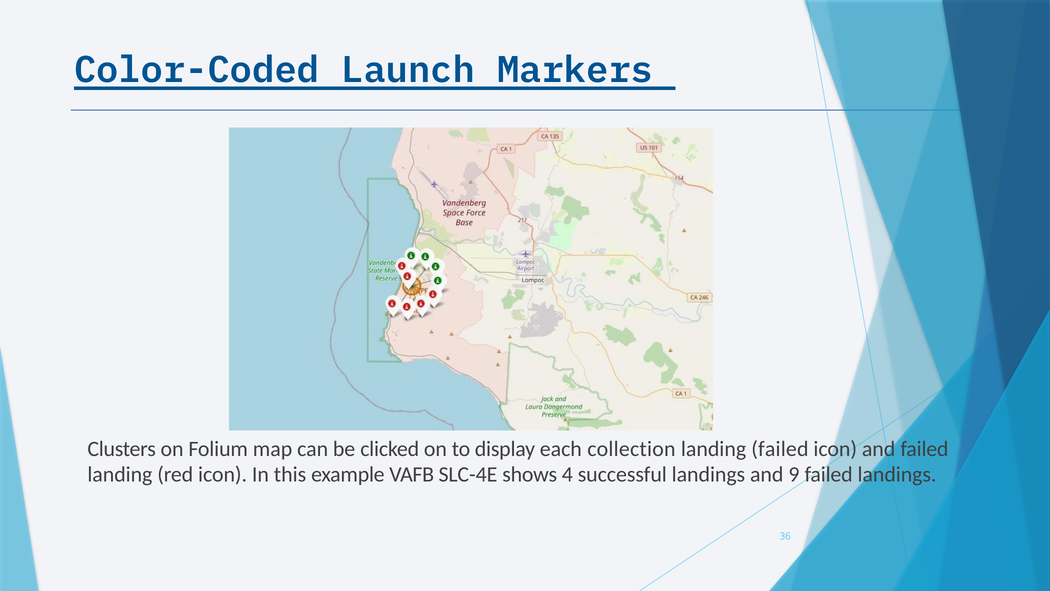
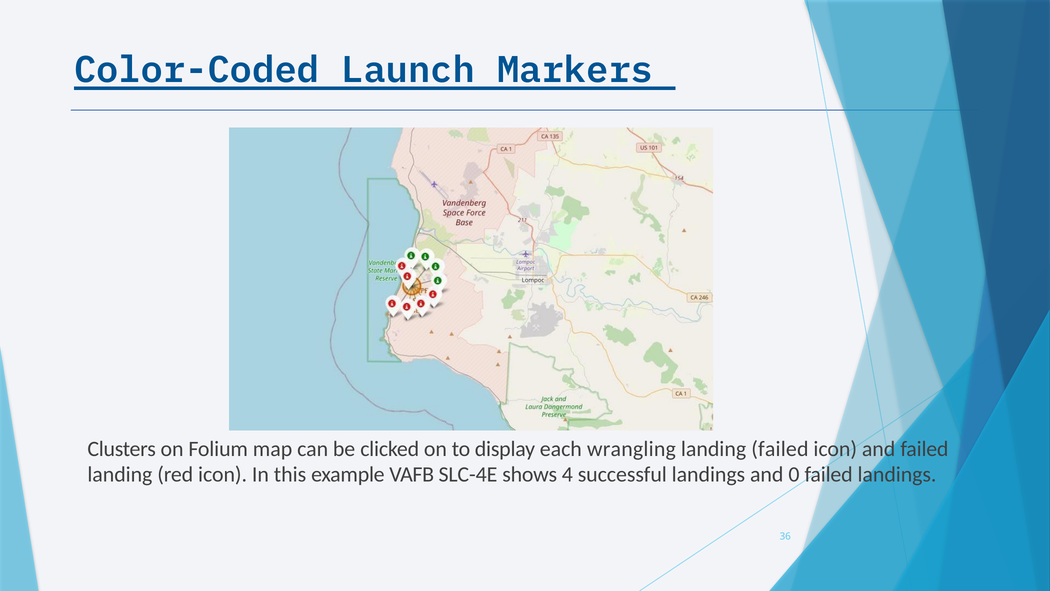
collection: collection -> wrangling (631, 449)
9: 9 -> 0 (794, 474)
